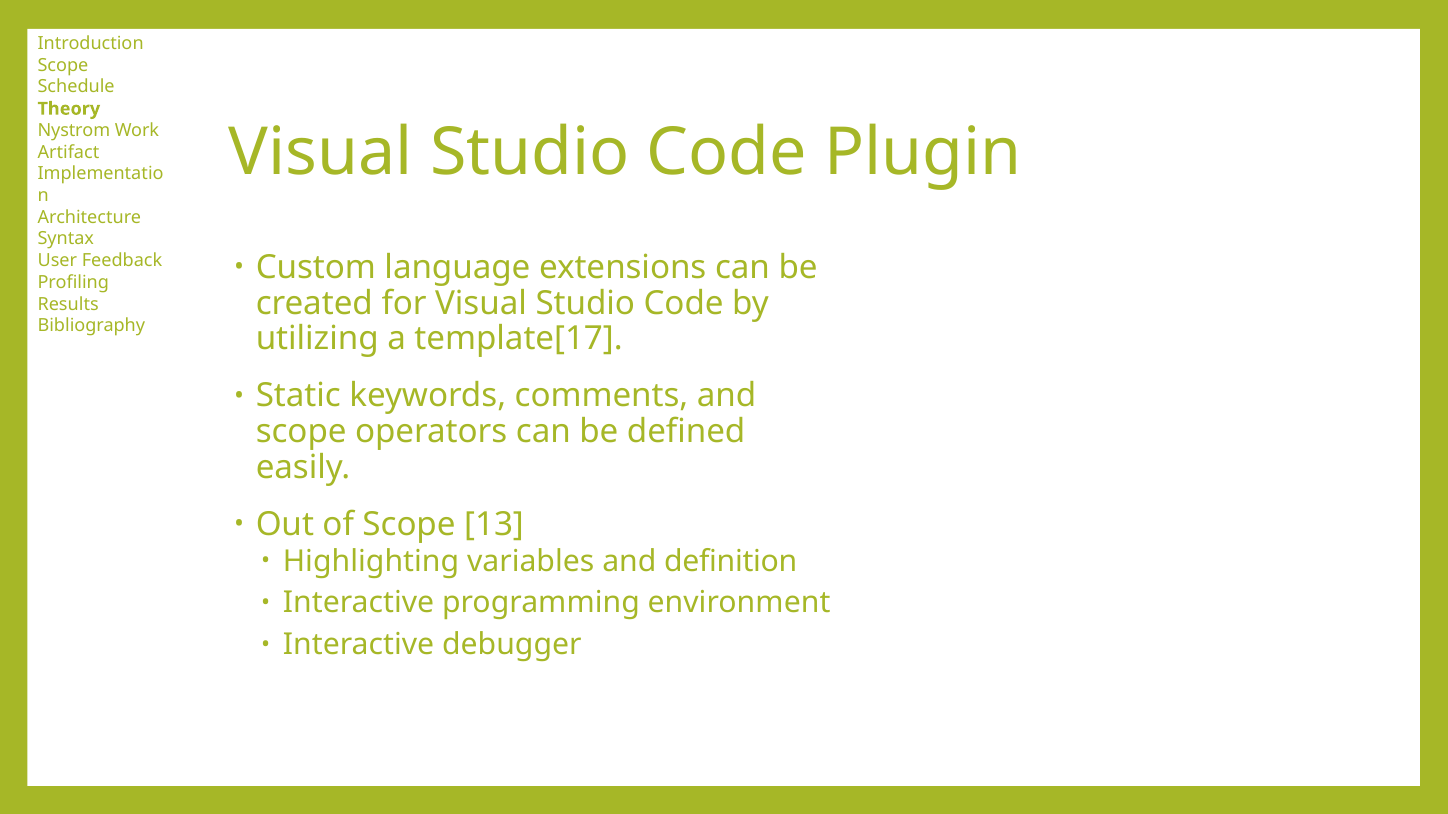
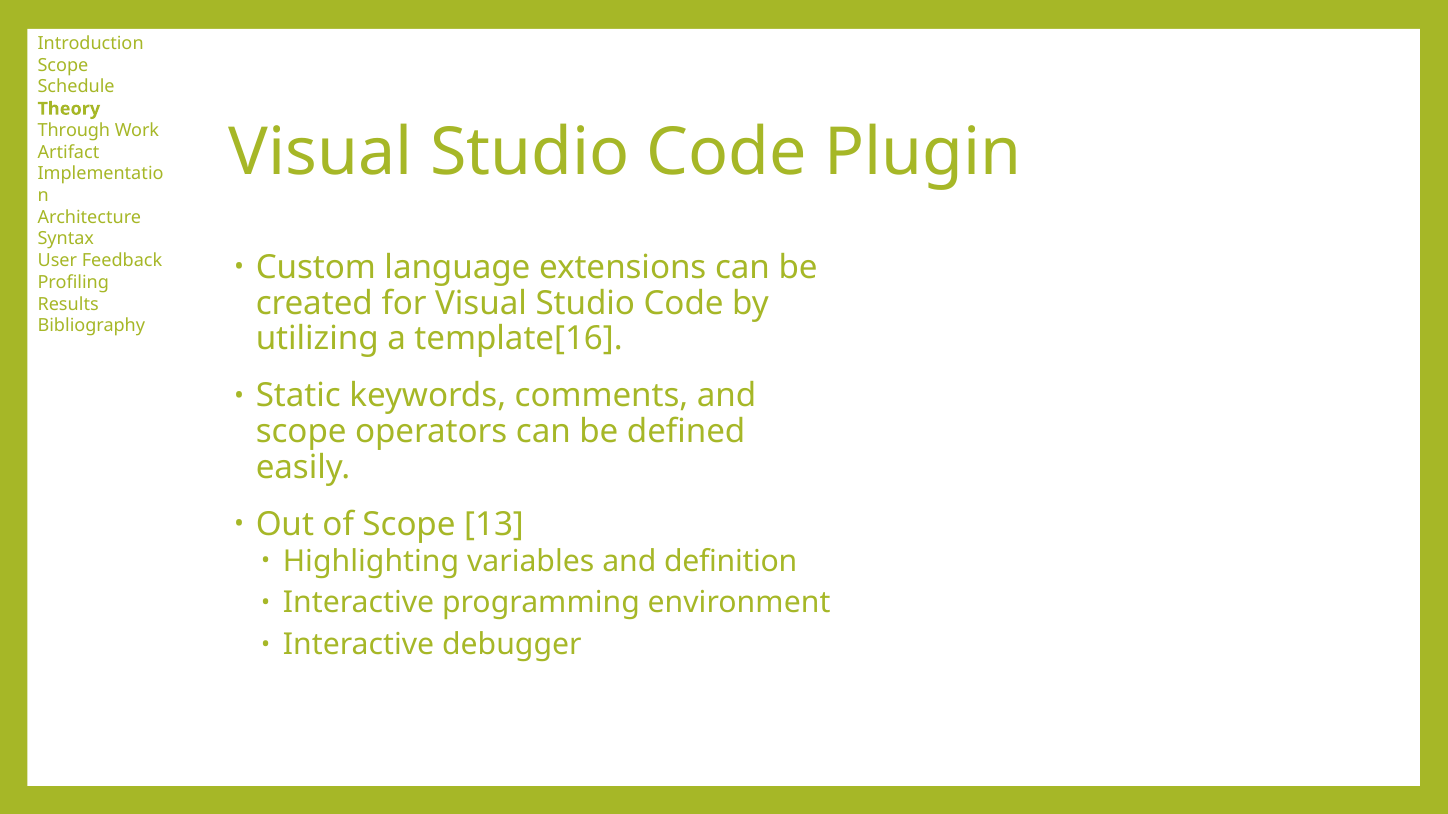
Nystrom: Nystrom -> Through (74, 131)
template[17: template[17 -> template[16 (519, 339)
